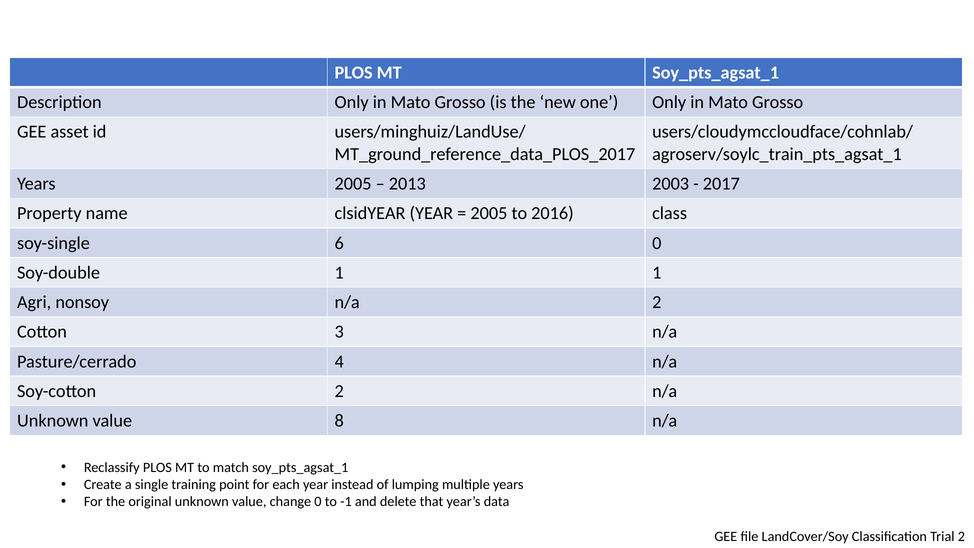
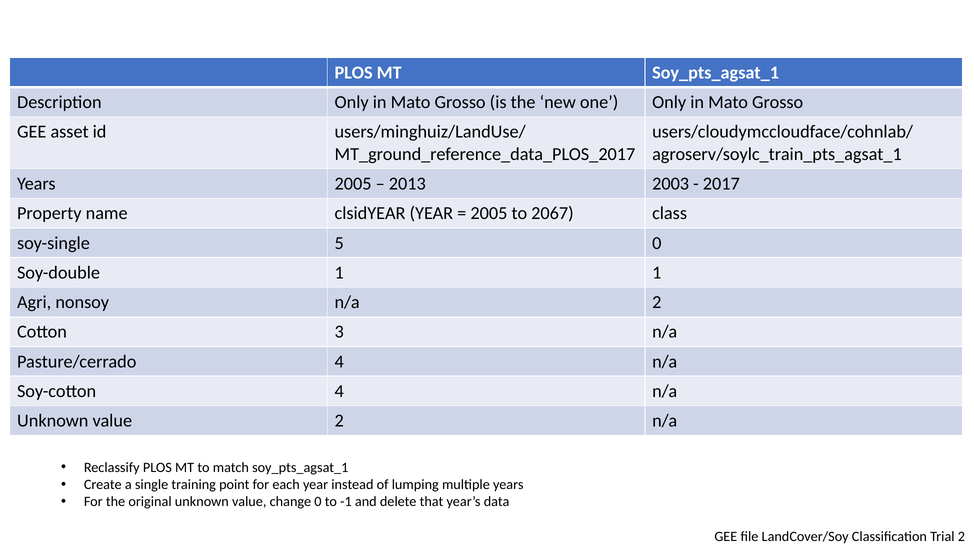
2016: 2016 -> 2067 (552, 213)
6: 6 -> 5 (339, 243)
Soy-cotton 2: 2 -> 4 (339, 391)
value 8: 8 -> 2 (339, 421)
